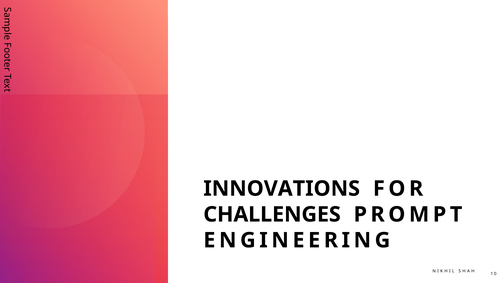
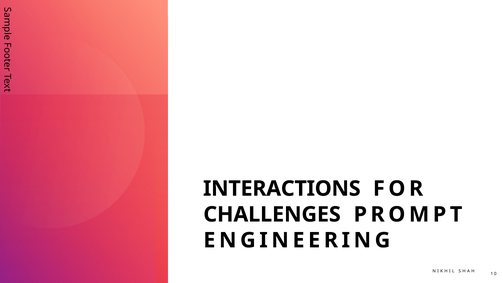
INNOVATIONS: INNOVATIONS -> INTERACTIONS (282, 189)
